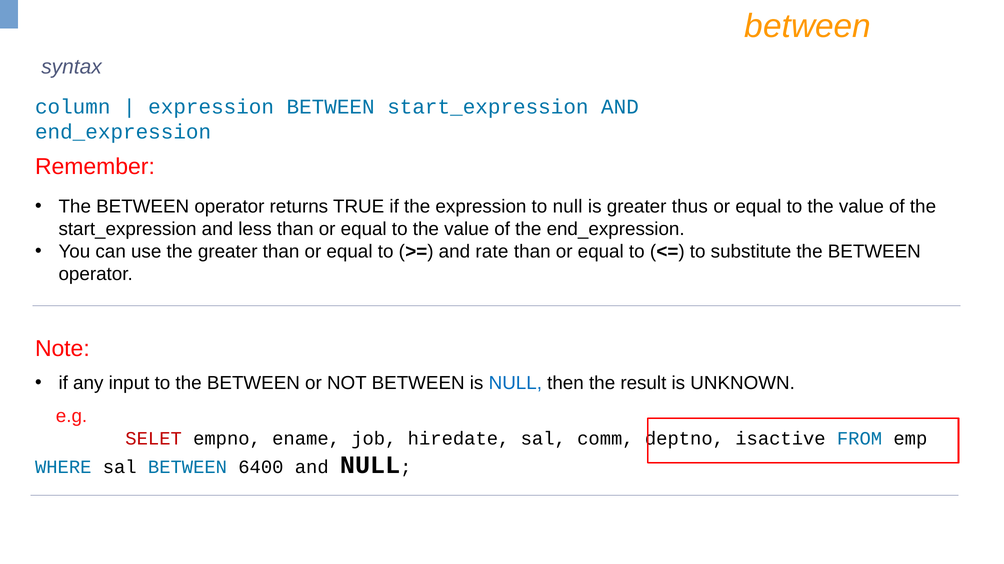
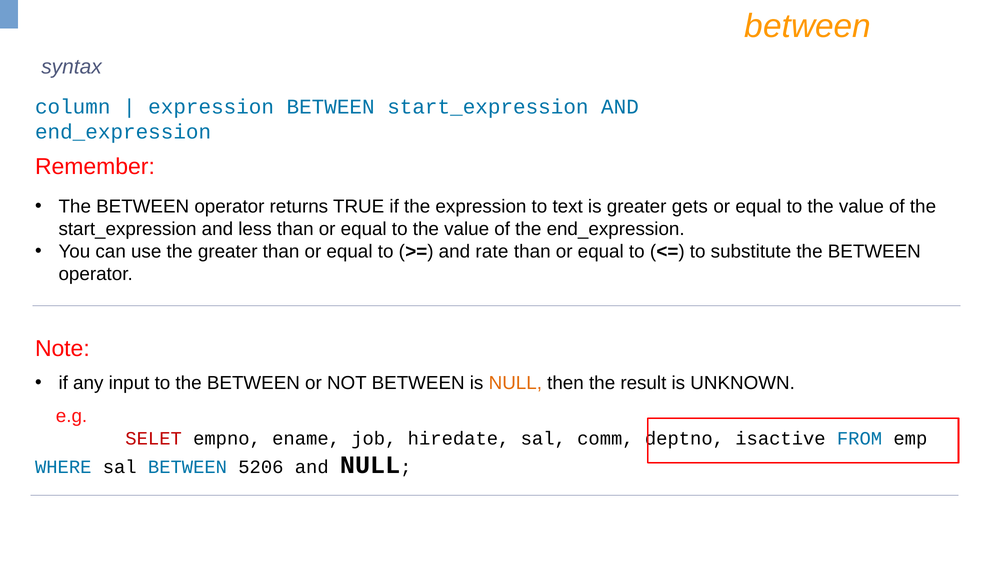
to null: null -> text (568, 207)
thus: thus -> gets (690, 207)
NULL colour: blue -> orange (515, 384)
6400: 6400 -> 5206 (261, 468)
